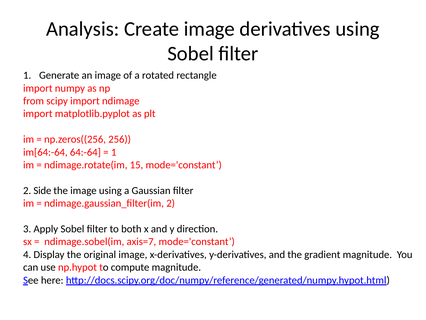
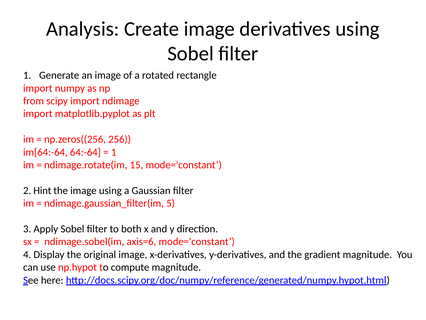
Side: Side -> Hint (42, 190)
ndimage.gaussian_filter(im 2: 2 -> 5 (171, 203)
axis=7: axis=7 -> axis=6 (141, 241)
